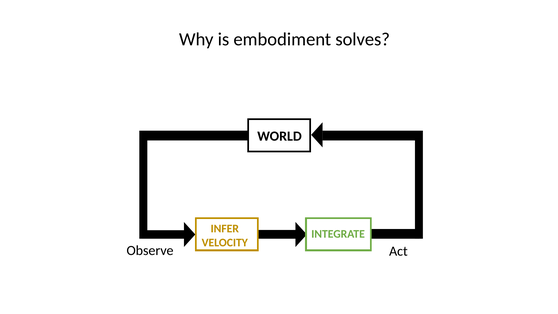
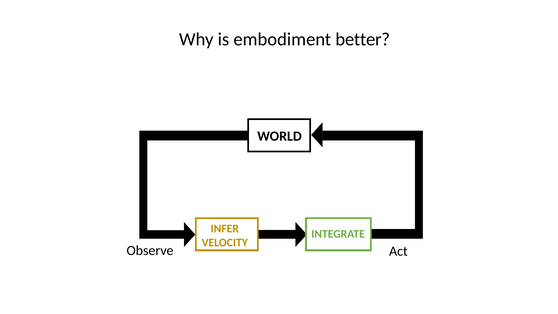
solves: solves -> better (363, 39)
